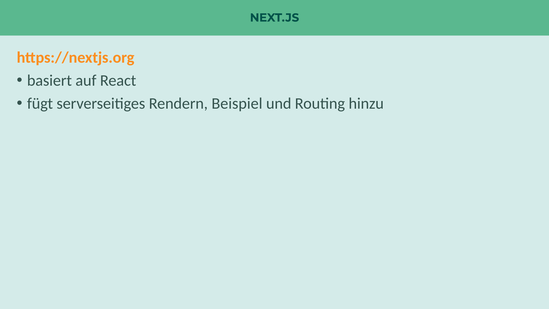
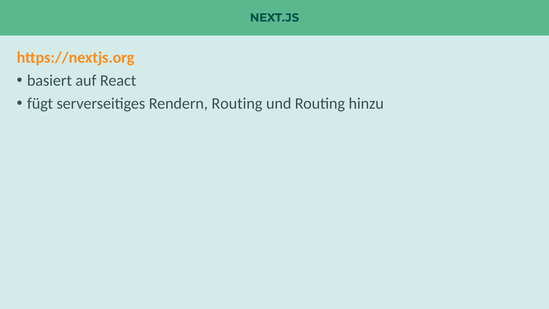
Rendern Beispiel: Beispiel -> Routing (237, 104)
